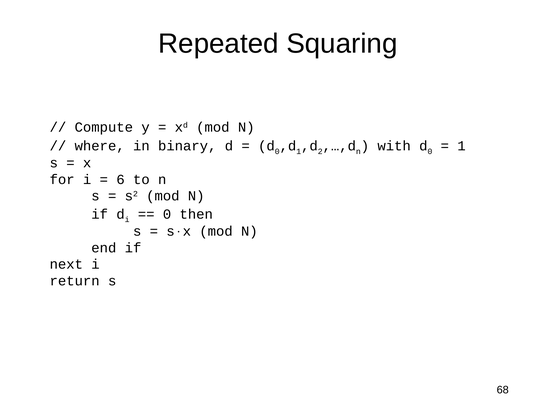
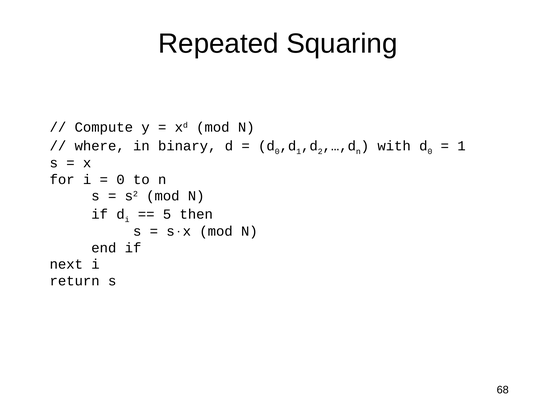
6: 6 -> 0 (121, 179)
0: 0 -> 5 (167, 214)
